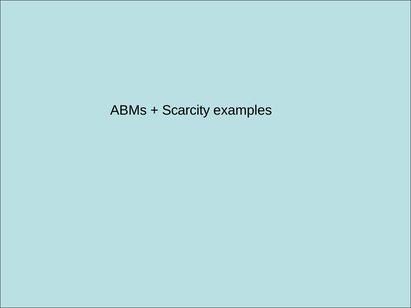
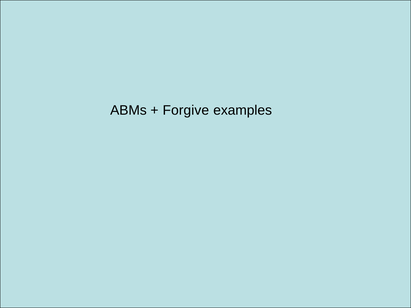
Scarcity: Scarcity -> Forgive (186, 111)
